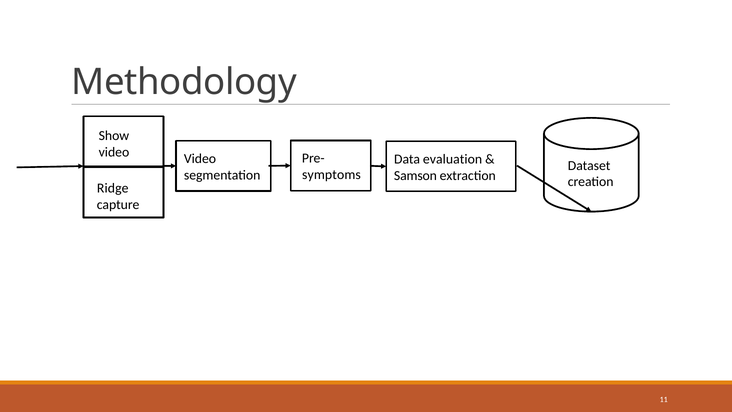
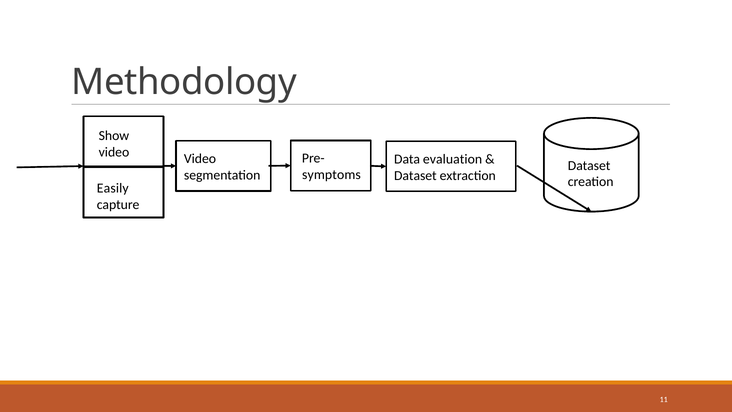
Samson: Samson -> Dataset (415, 176)
Ridge: Ridge -> Easily (113, 188)
